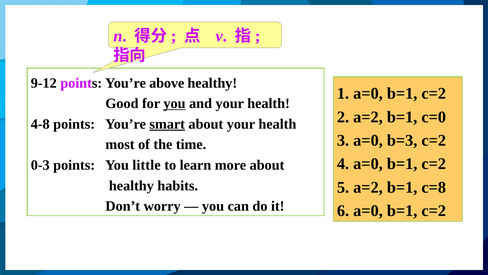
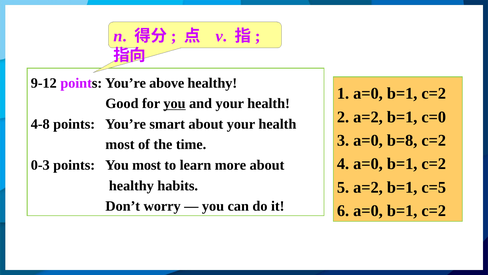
smart underline: present -> none (167, 124)
b=3: b=3 -> b=8 (402, 140)
You little: little -> most (147, 165)
c=8: c=8 -> c=5 (434, 187)
